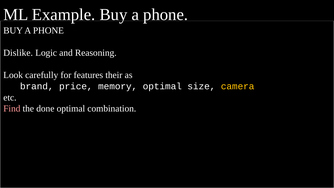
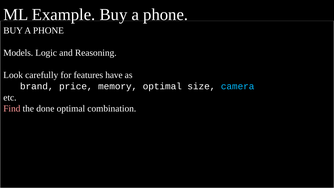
Dislike: Dislike -> Models (18, 53)
their: their -> have (114, 75)
camera colour: yellow -> light blue (238, 86)
